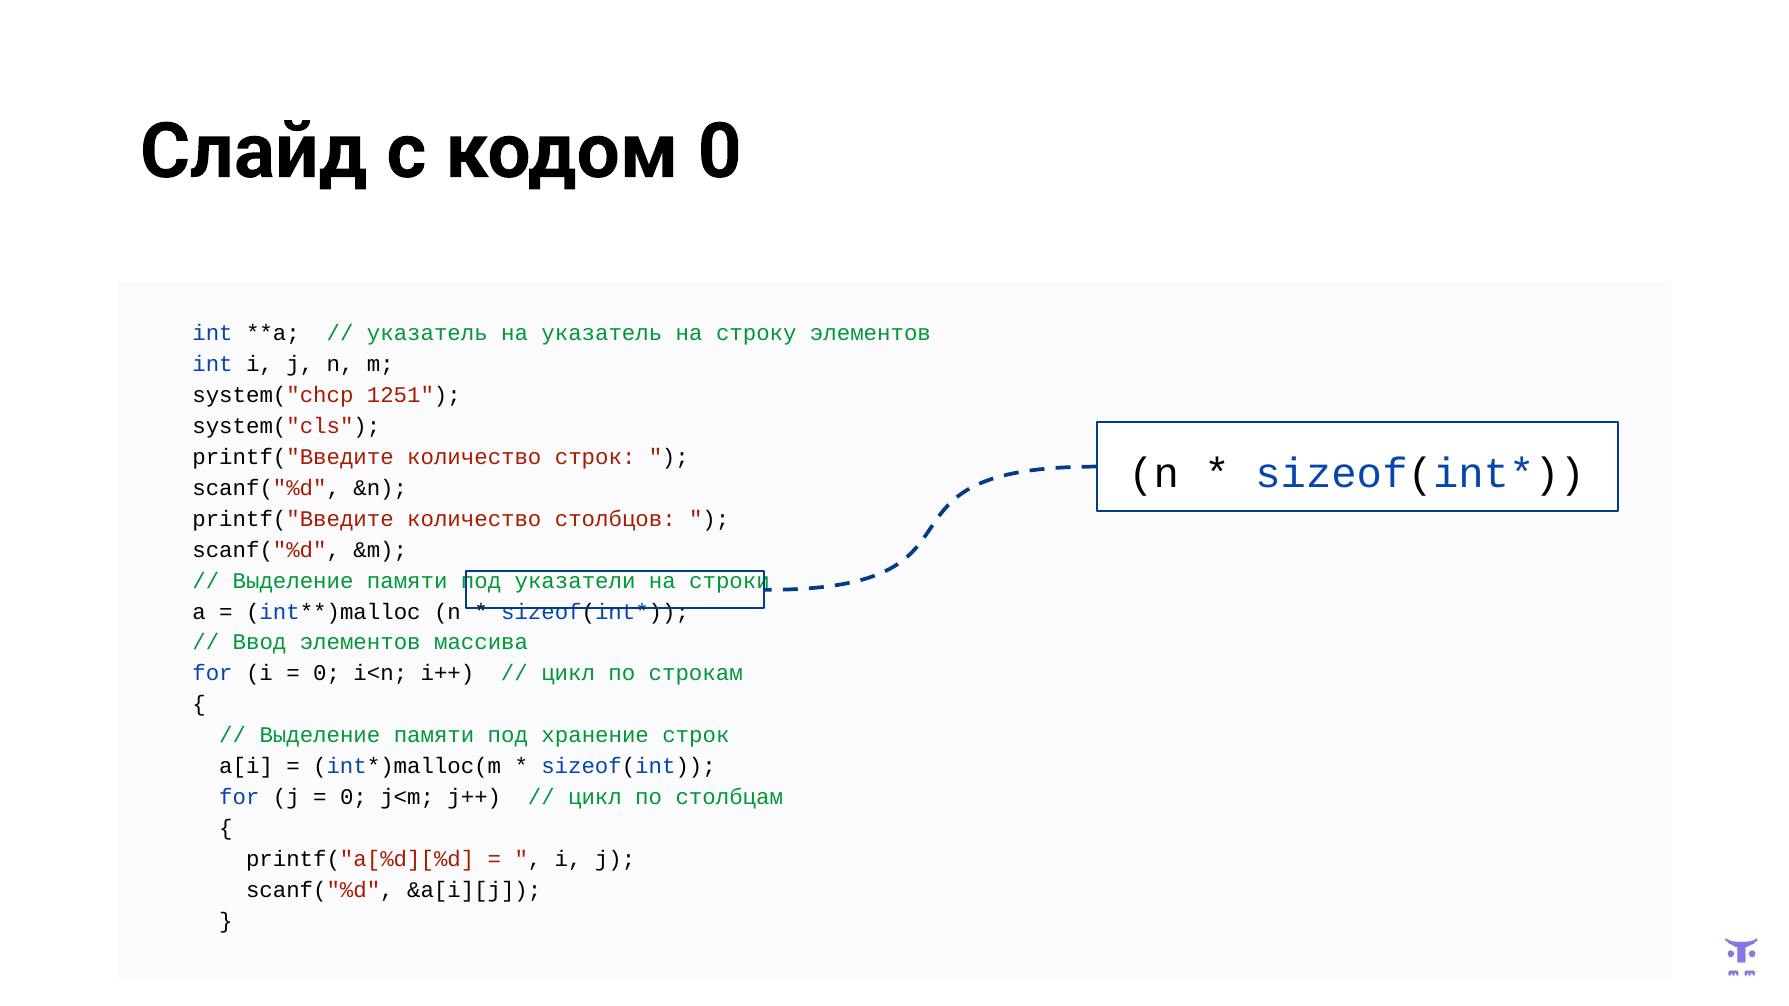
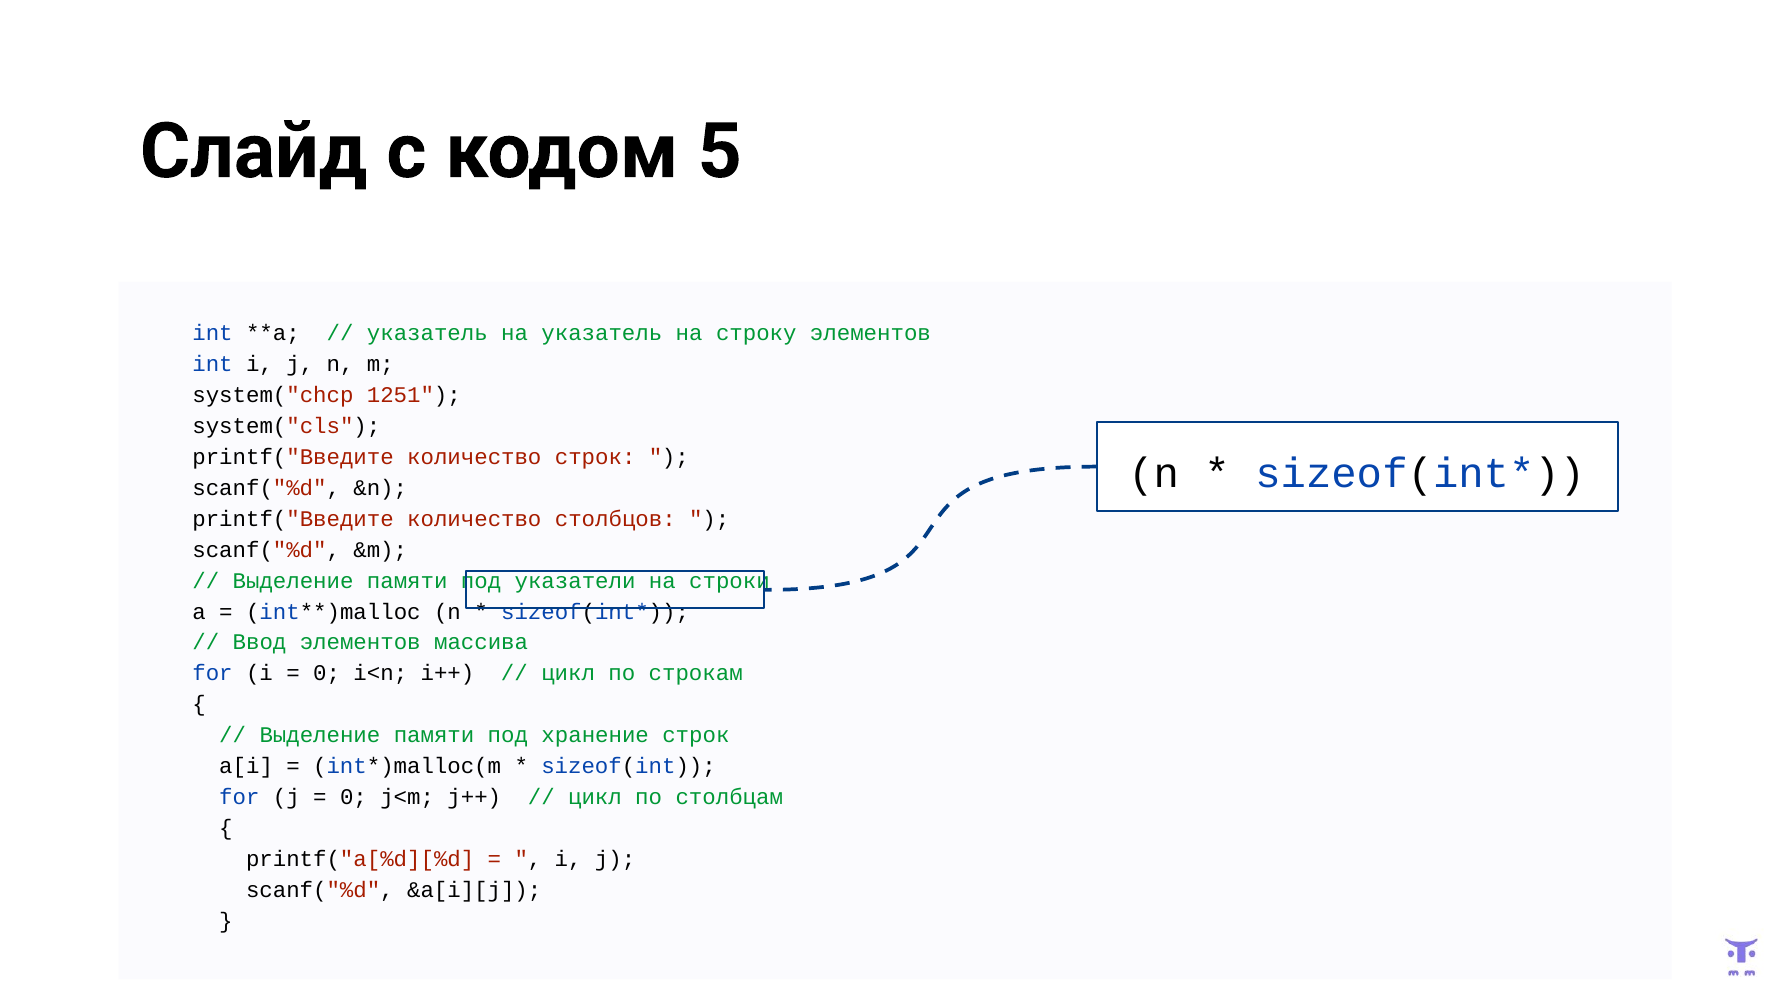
кодом 0: 0 -> 5 (720, 152)
